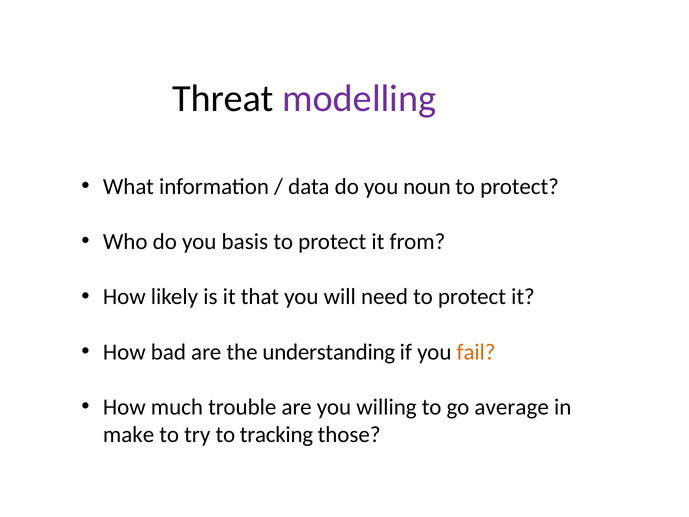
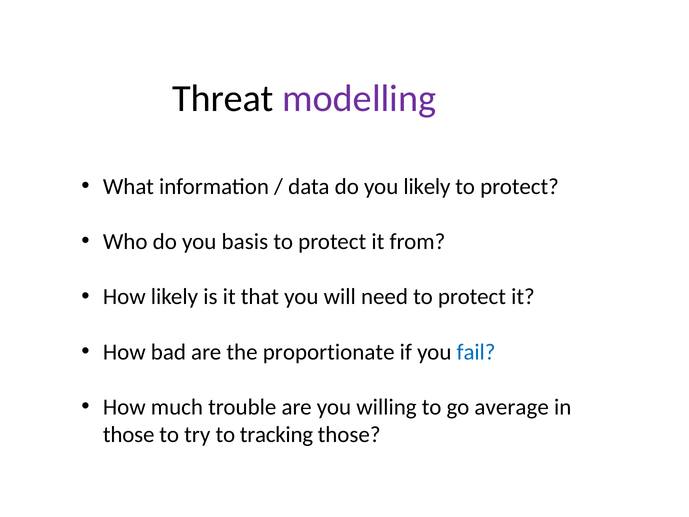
you noun: noun -> likely (427, 186)
understanding: understanding -> proportionate (329, 352)
fail colour: orange -> blue (476, 352)
make: make -> those (129, 434)
